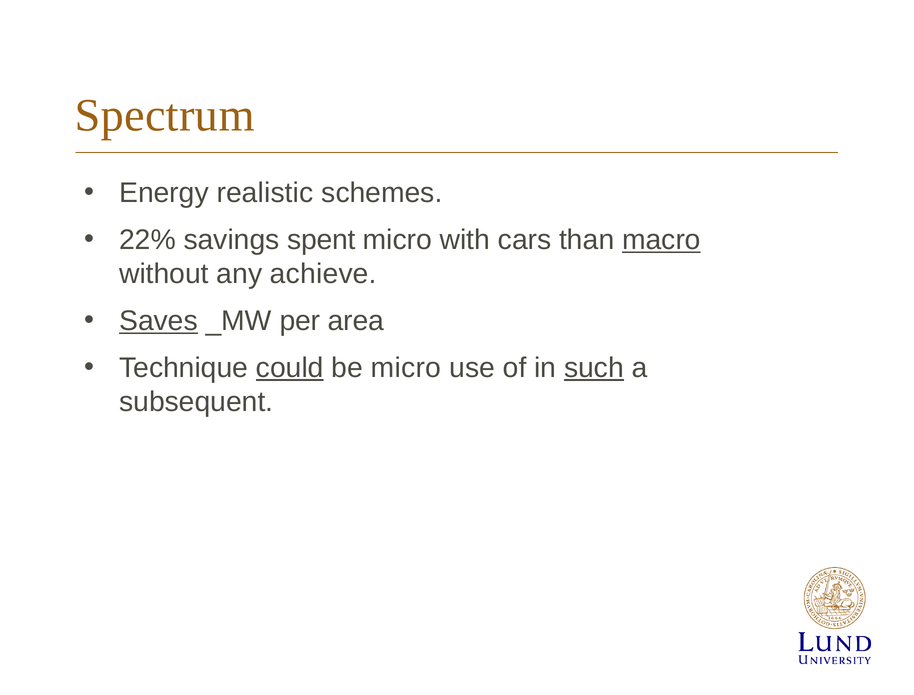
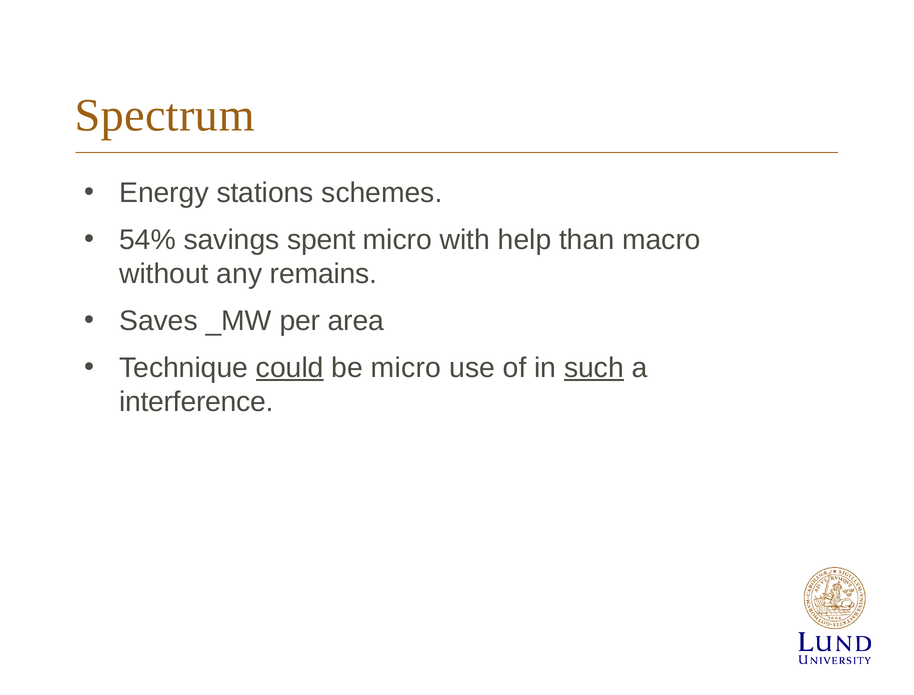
realistic: realistic -> stations (265, 193)
22%: 22% -> 54% (147, 240)
cars: cars -> help (525, 240)
macro underline: present -> none (661, 240)
achieve: achieve -> remains (324, 274)
Saves underline: present -> none (159, 321)
subsequent: subsequent -> interference (196, 402)
